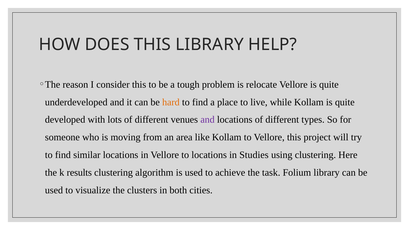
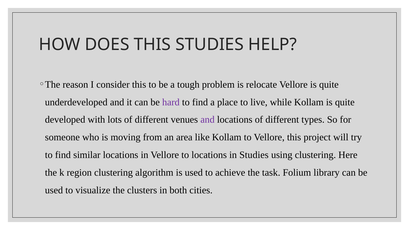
THIS LIBRARY: LIBRARY -> STUDIES (210, 44)
hard colour: orange -> purple (171, 102)
results: results -> region (79, 173)
